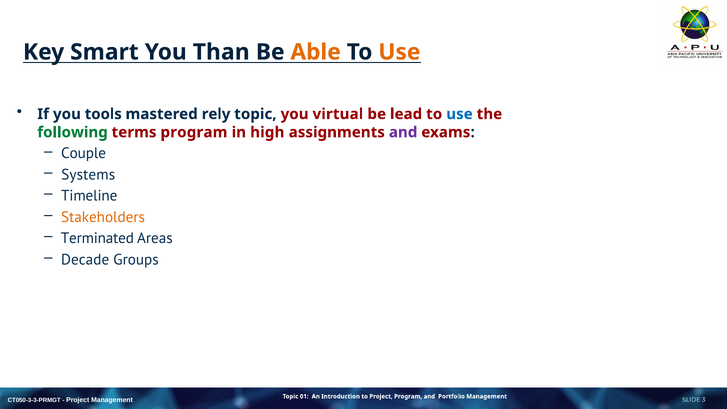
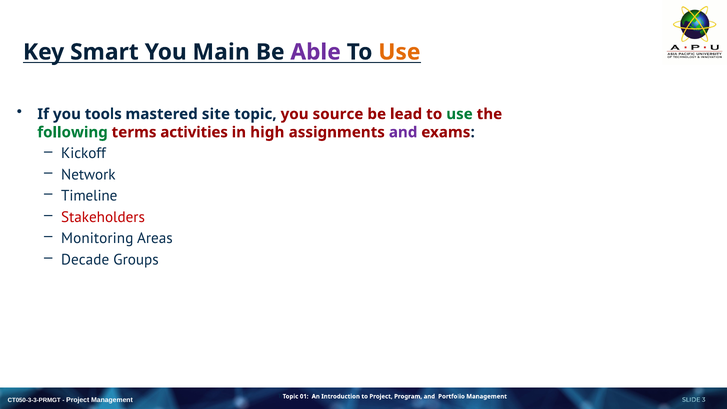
Than: Than -> Main (221, 52)
Able colour: orange -> purple (316, 52)
rely: rely -> site (216, 114)
virtual: virtual -> source (338, 114)
use colour: blue -> green (459, 114)
terms program: program -> activities (194, 132)
Couple: Couple -> Kickoff (84, 153)
Systems: Systems -> Network (88, 175)
Stakeholders colour: orange -> red (103, 217)
Terminated: Terminated -> Monitoring (97, 238)
